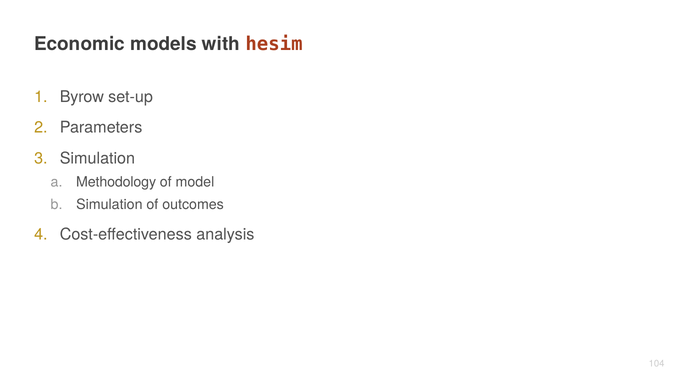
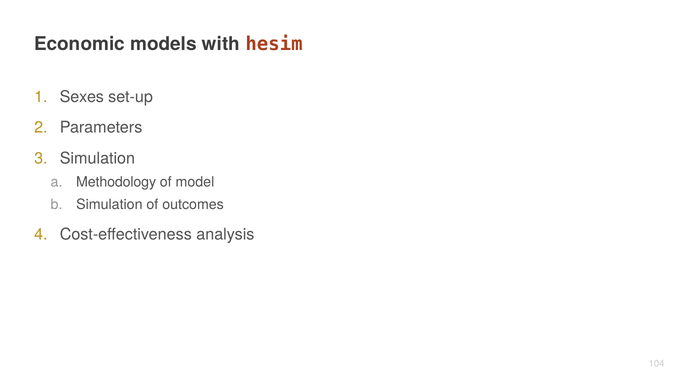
Byrow: Byrow -> Sexes (82, 97)
